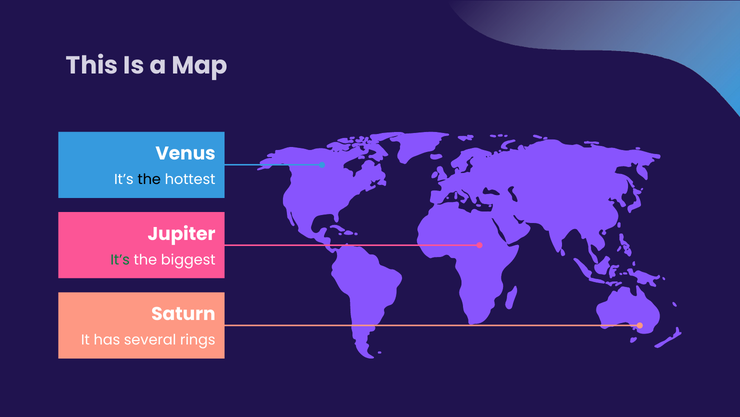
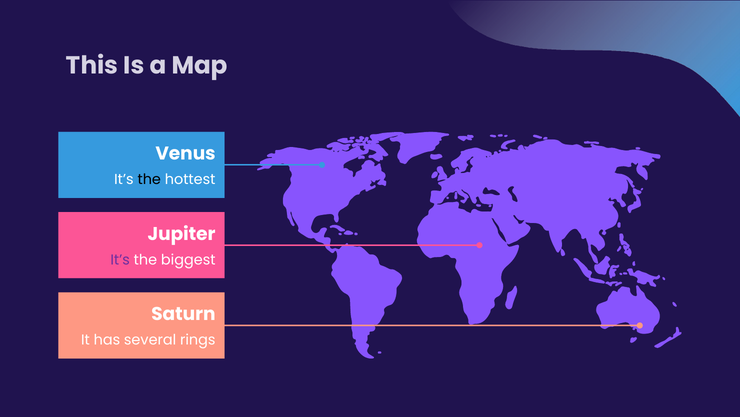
It’s colour: green -> purple (120, 259)
